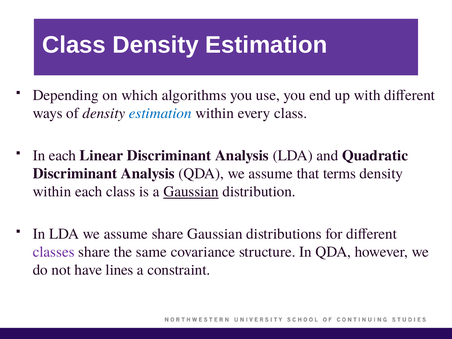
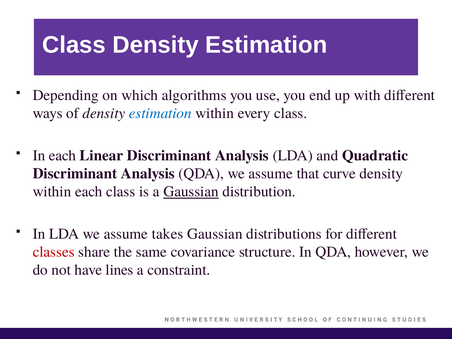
terms: terms -> curve (339, 174)
assume share: share -> takes (168, 234)
classes colour: purple -> red (54, 252)
